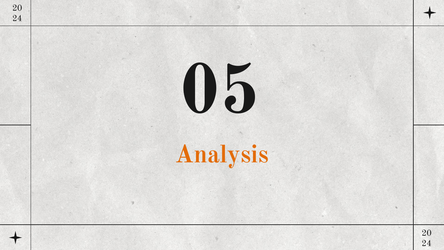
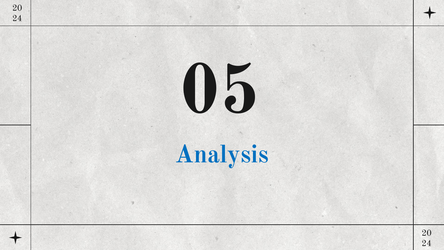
Analysis colour: orange -> blue (222, 154)
